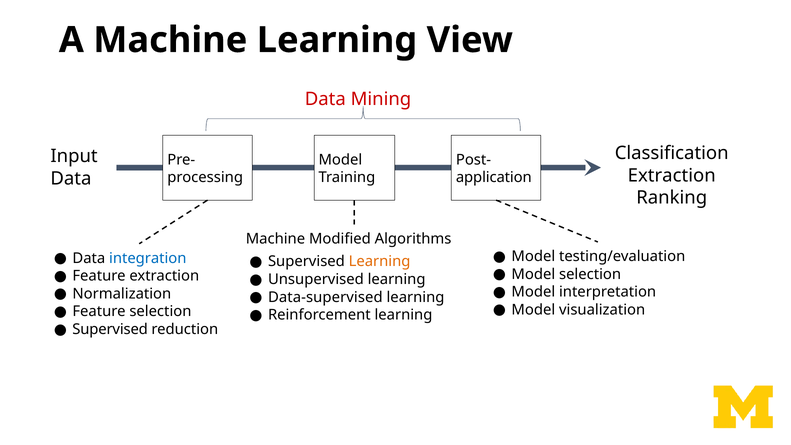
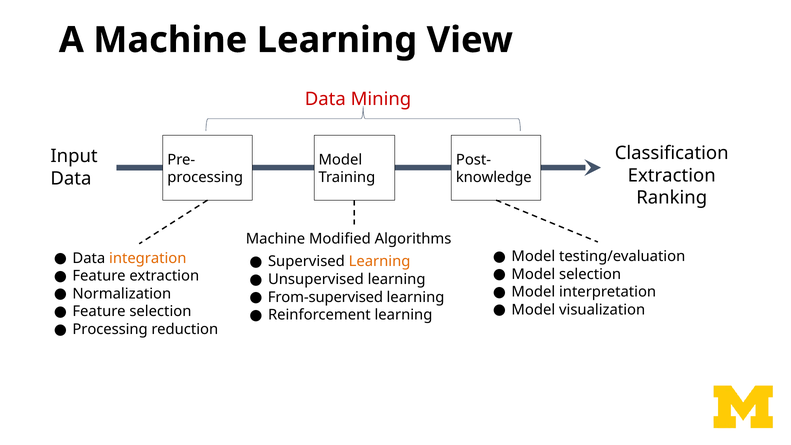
application: application -> knowledge (494, 177)
integration colour: blue -> orange (148, 258)
Data-supervised: Data-supervised -> From-supervised (325, 297)
Supervised: Supervised -> Processing (110, 329)
